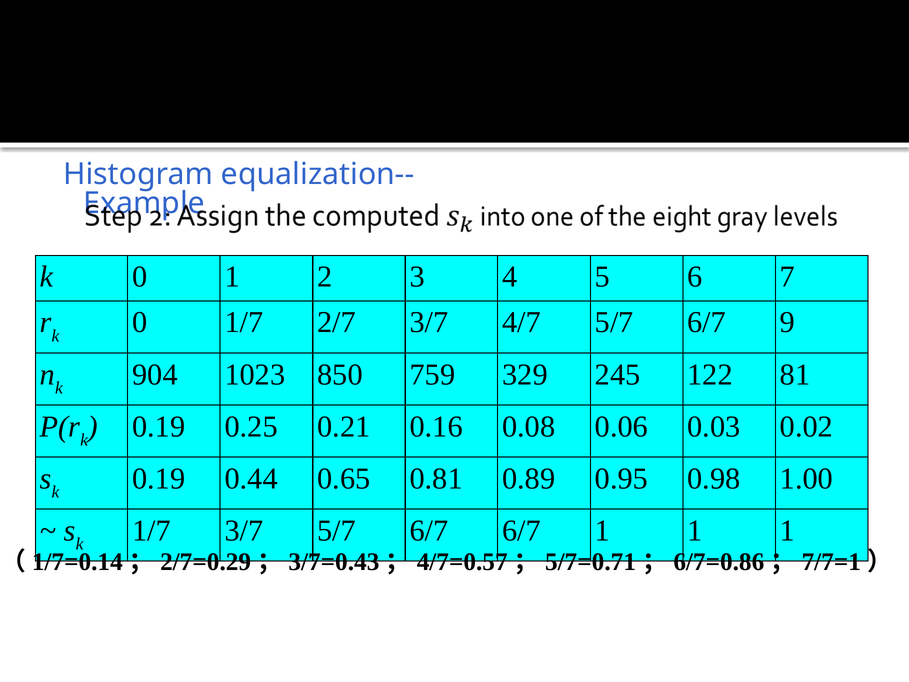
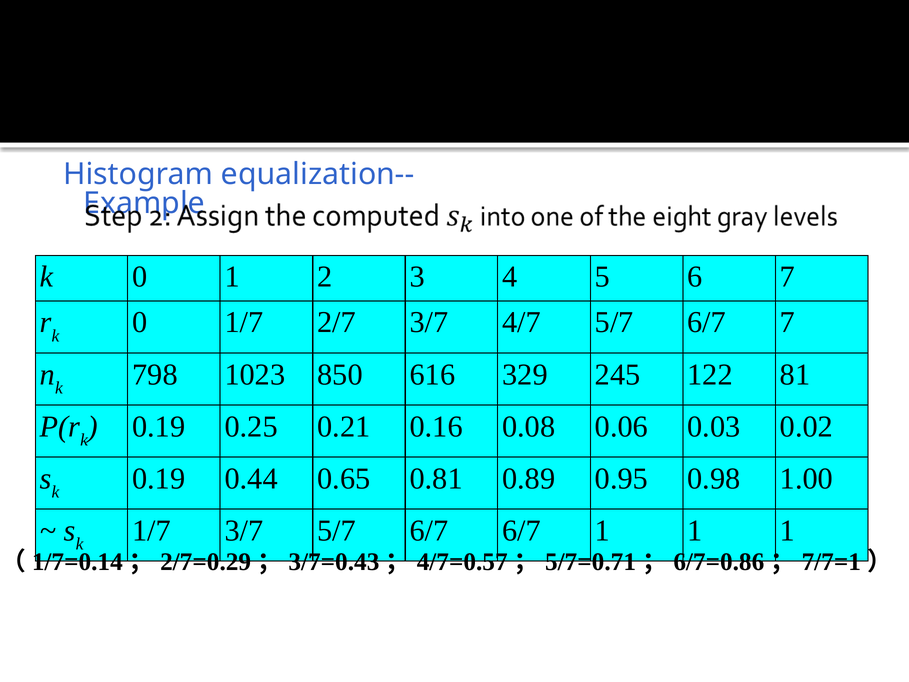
6/7 9: 9 -> 7 (788, 322)
904: 904 -> 798 (155, 374)
759: 759 -> 616 (432, 374)
